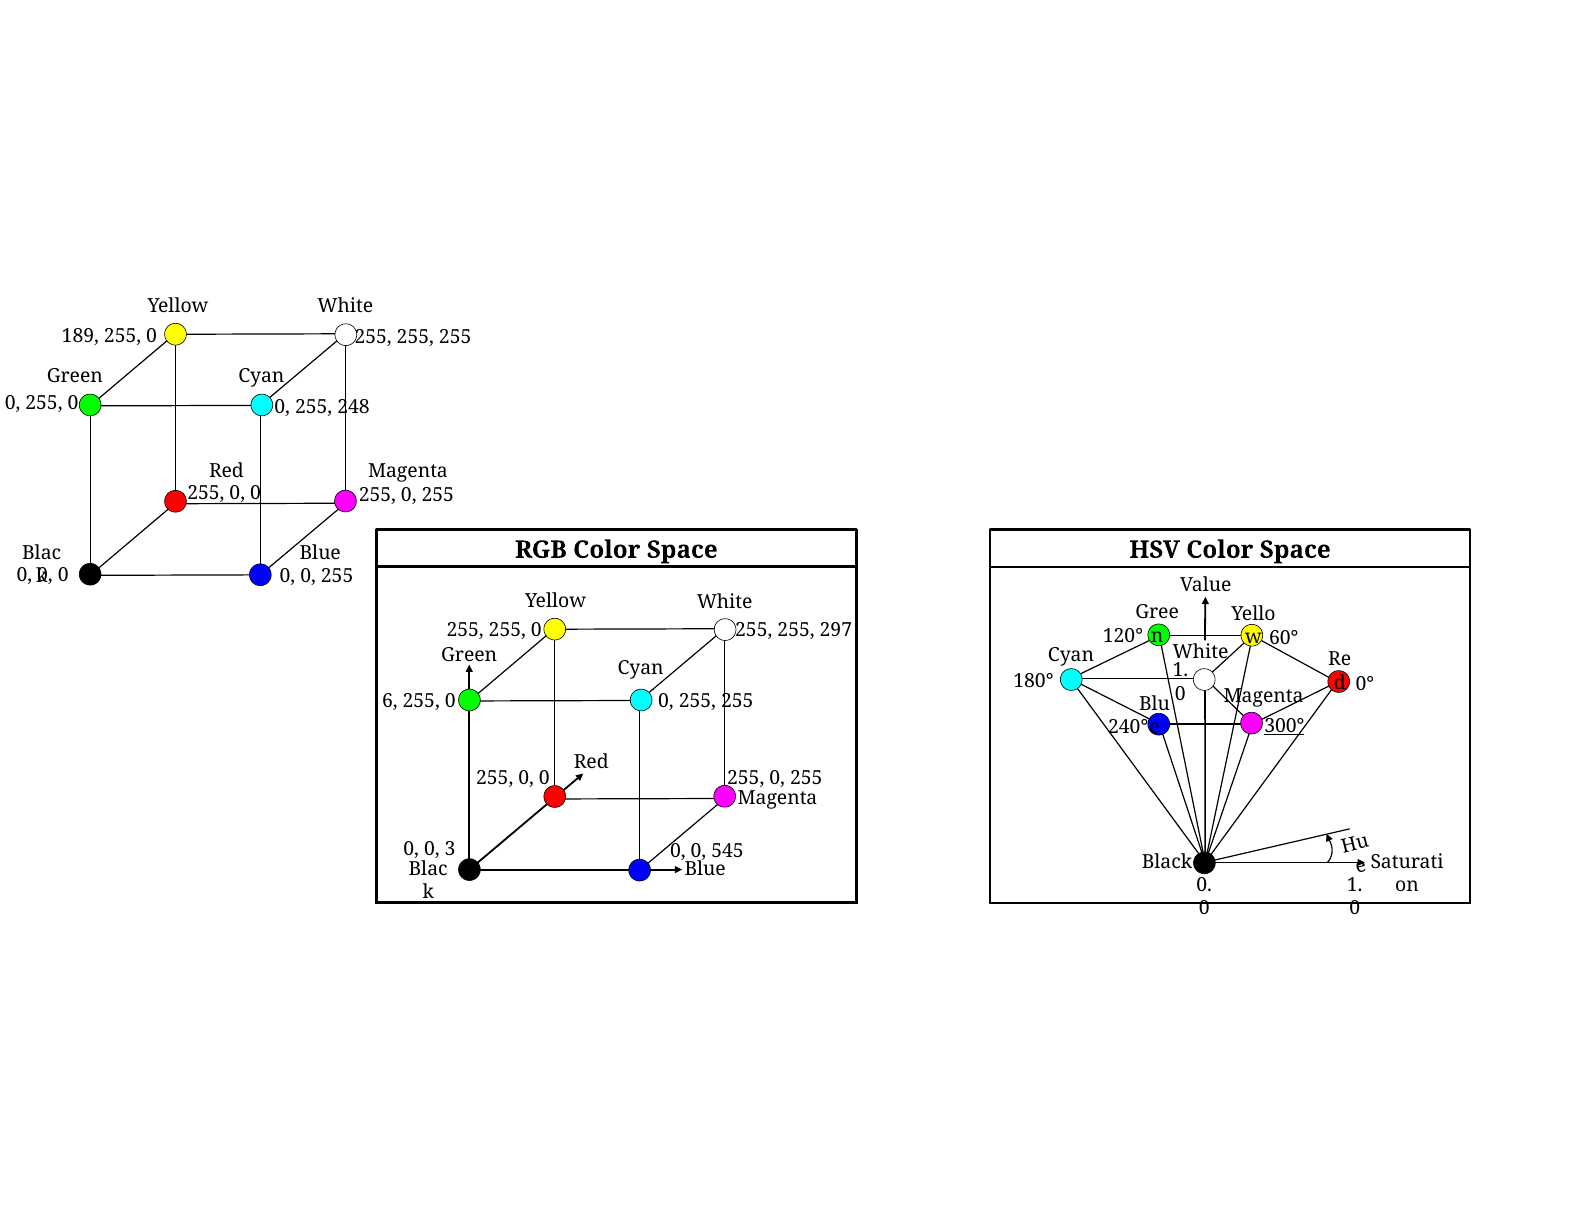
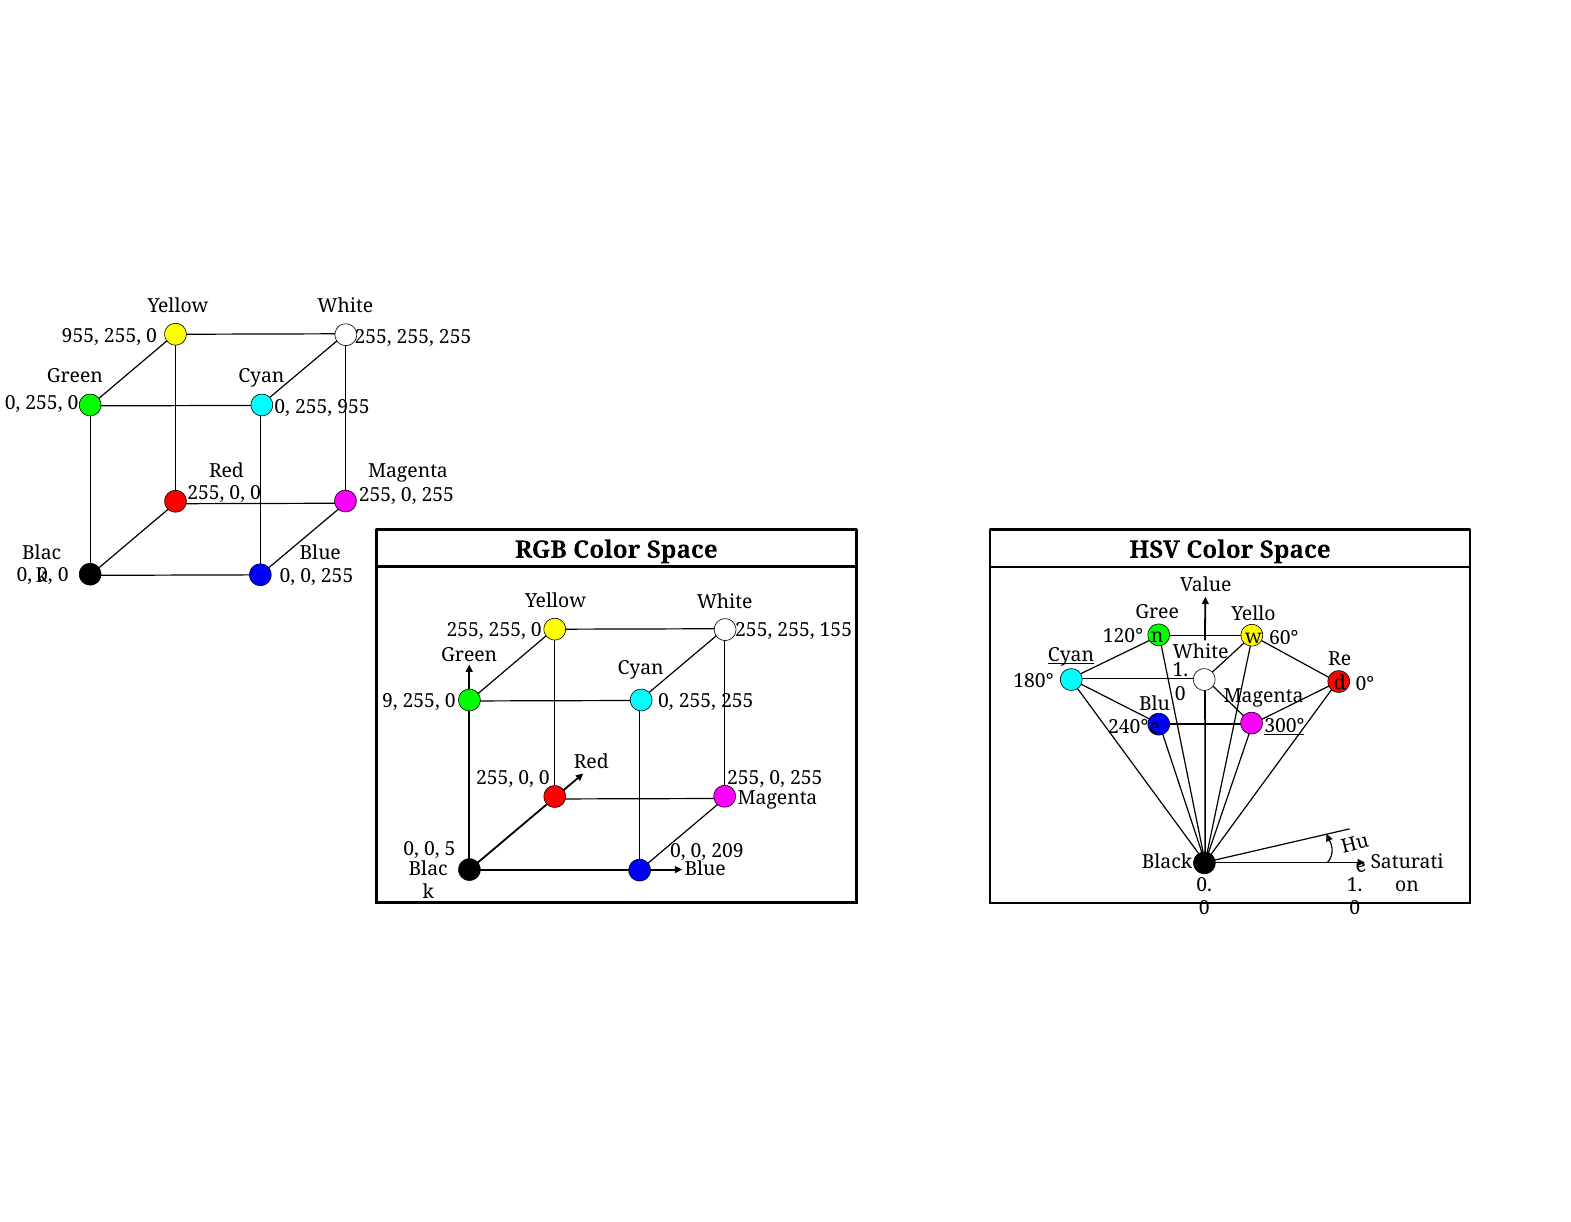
189: 189 -> 955 (80, 336)
0 255 248: 248 -> 955 (354, 407)
297: 297 -> 155 (836, 630)
Cyan underline: none -> present (1071, 656)
6: 6 -> 9 (390, 701)
3: 3 -> 5 (450, 849)
545: 545 -> 209 (727, 851)
